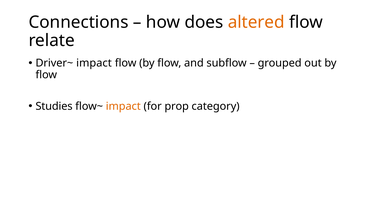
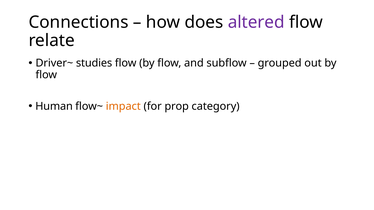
altered colour: orange -> purple (256, 22)
Driver~ impact: impact -> studies (94, 63)
Studies: Studies -> Human (54, 106)
